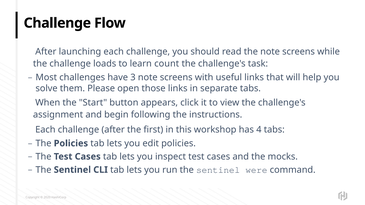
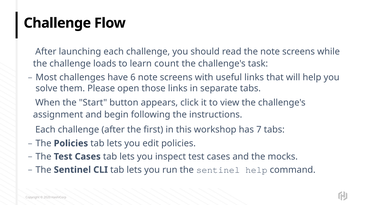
3: 3 -> 6 (133, 78)
4: 4 -> 7 (259, 130)
sentinel were: were -> help (256, 170)
